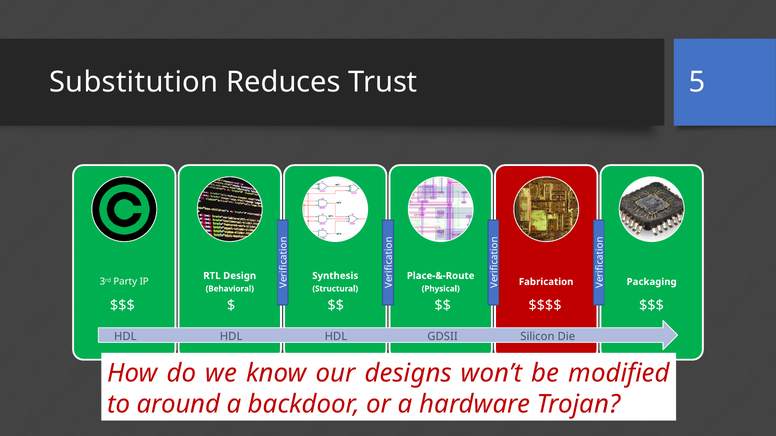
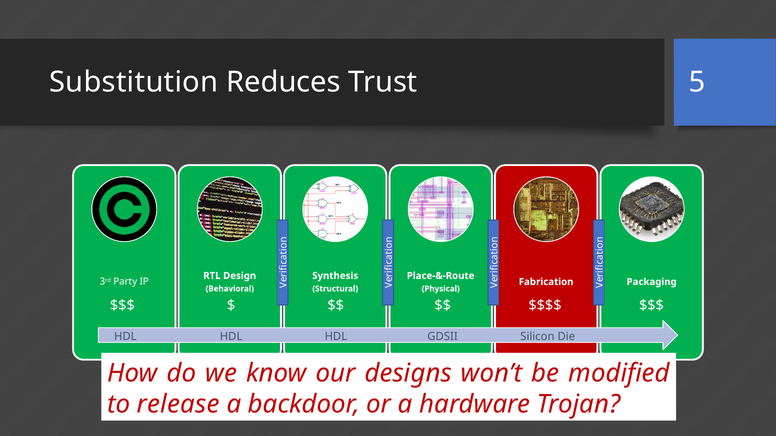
around: around -> release (178, 405)
